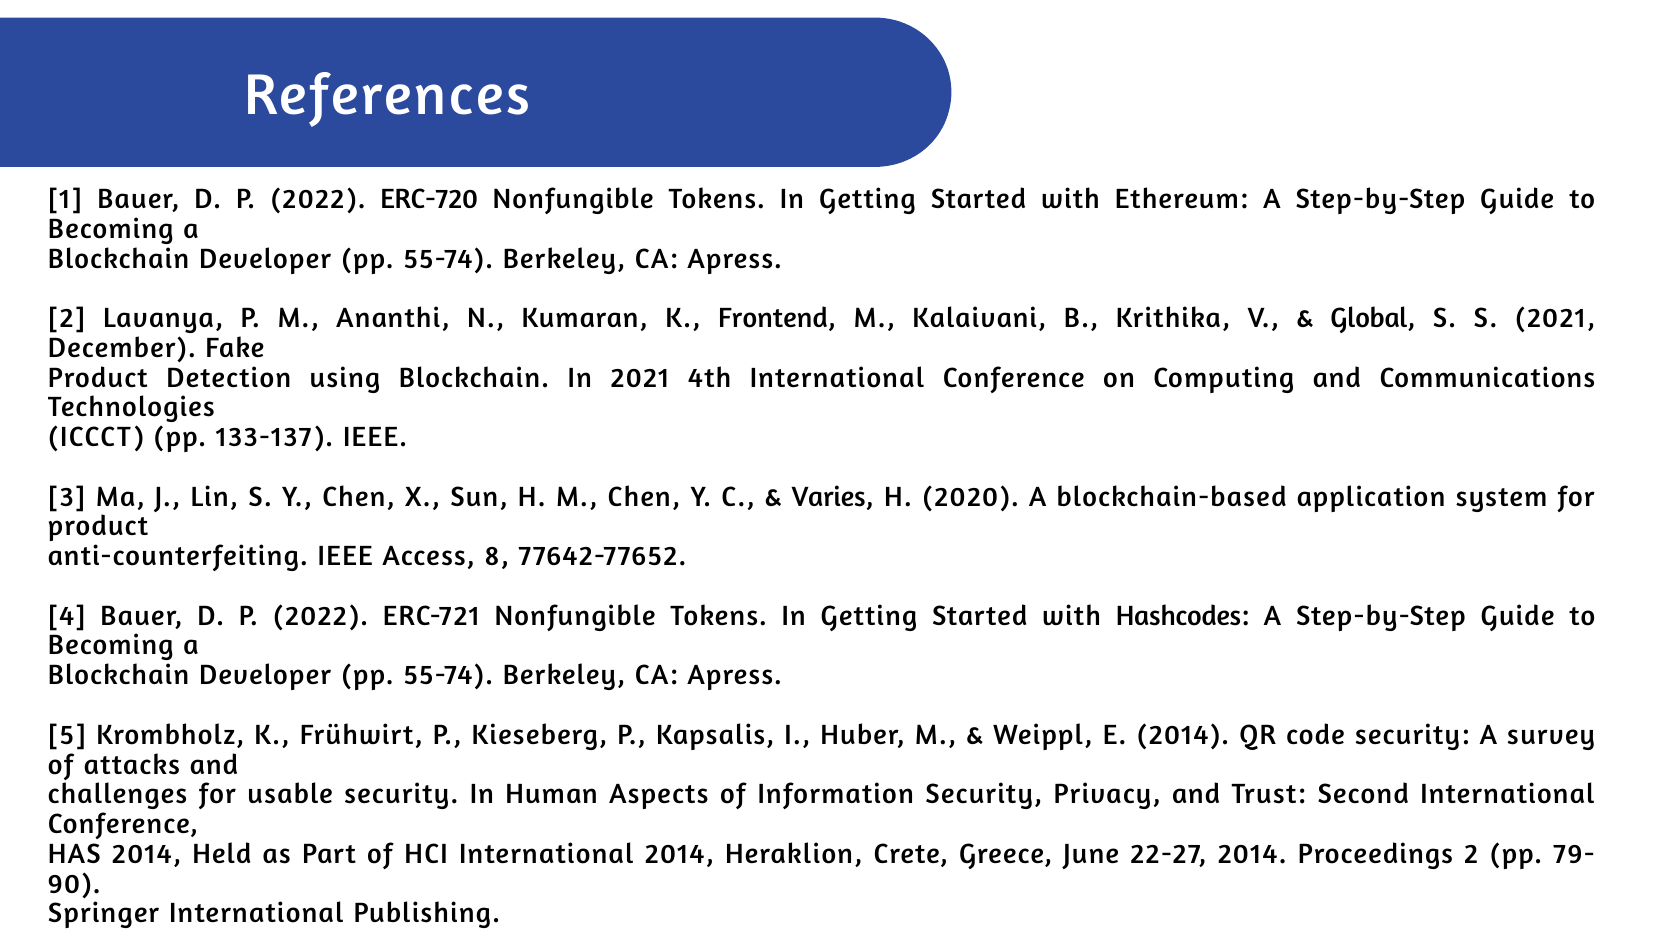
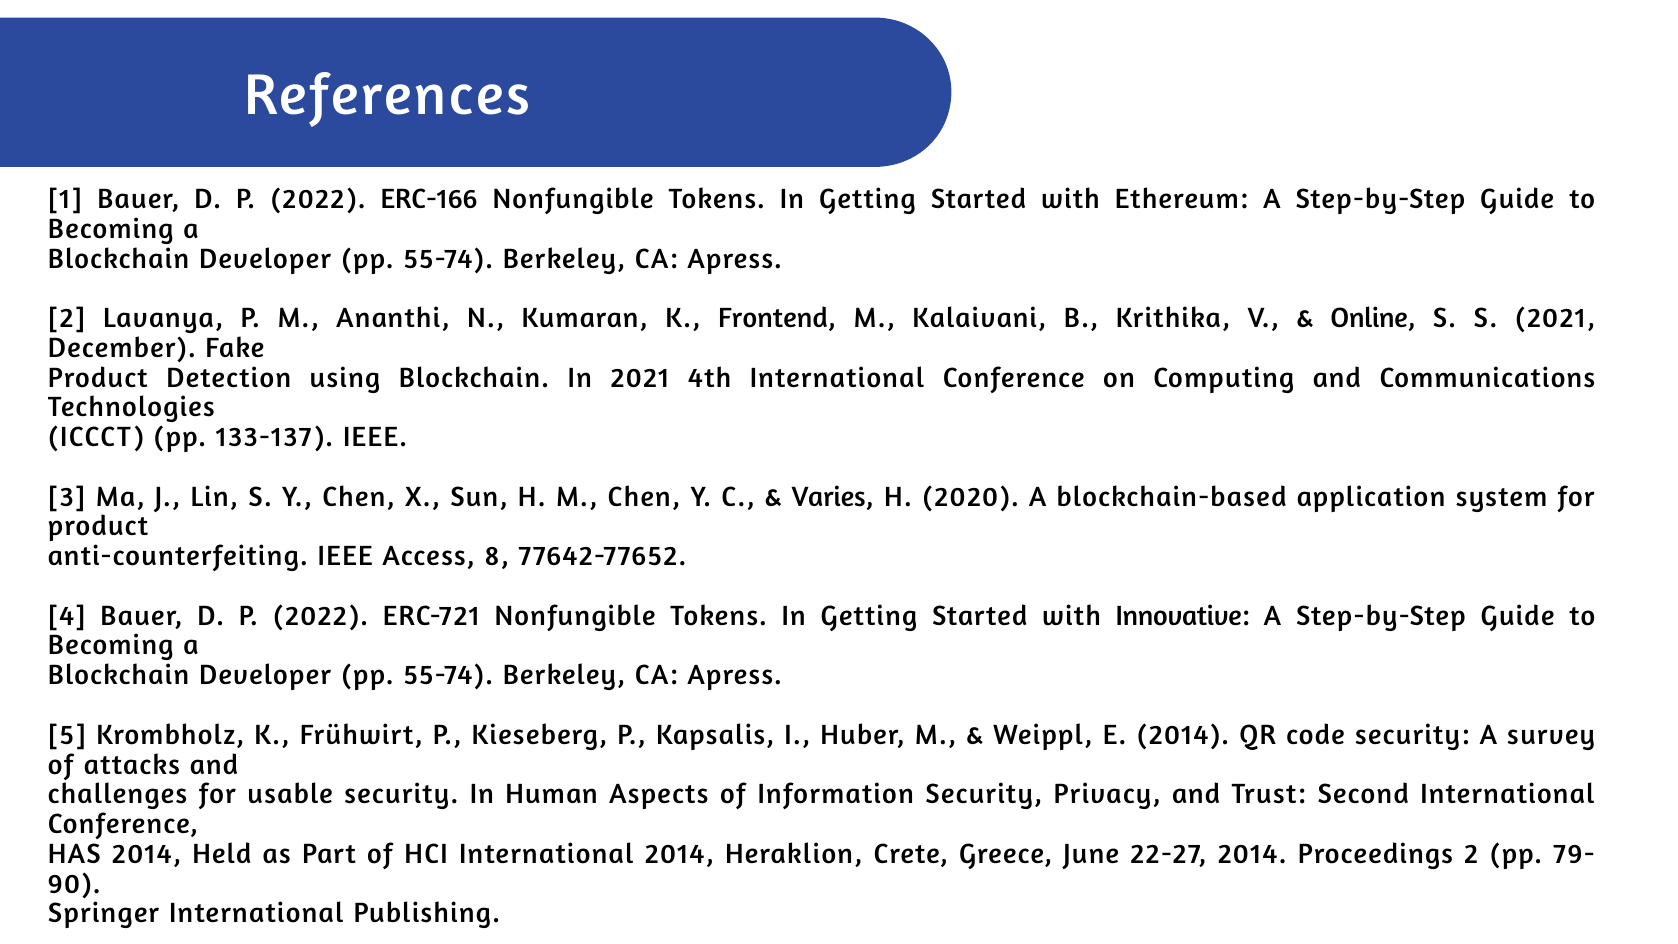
ERC-720: ERC-720 -> ERC-166 (429, 199)
Global: Global -> Online (1373, 318)
Hashcodes: Hashcodes -> Innovative (1183, 616)
